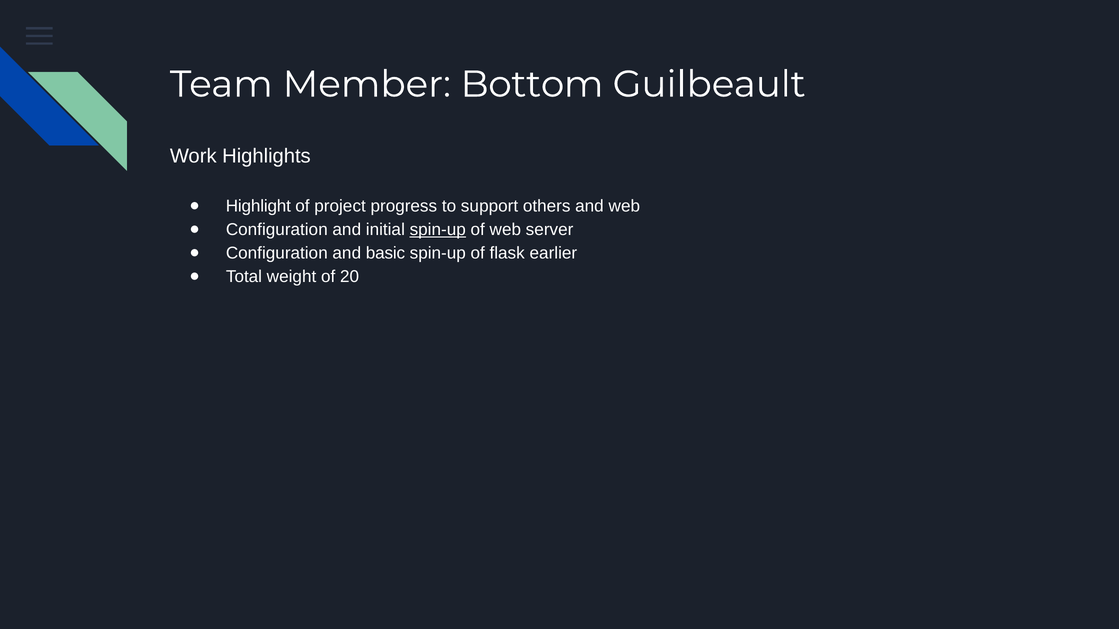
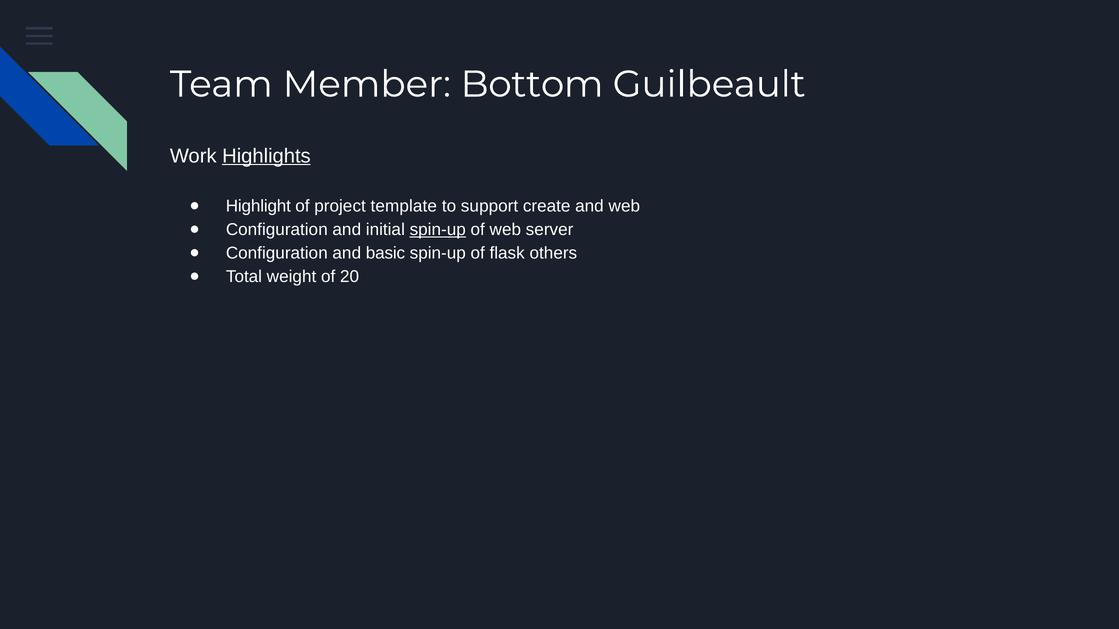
Highlights underline: none -> present (266, 156)
progress: progress -> template (404, 206)
others: others -> create (547, 206)
earlier: earlier -> others (553, 253)
